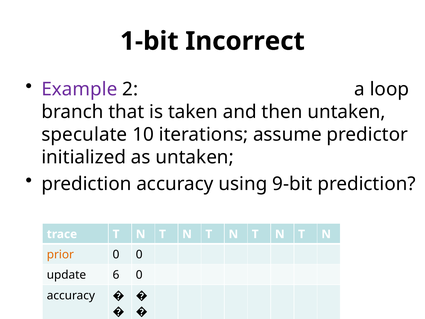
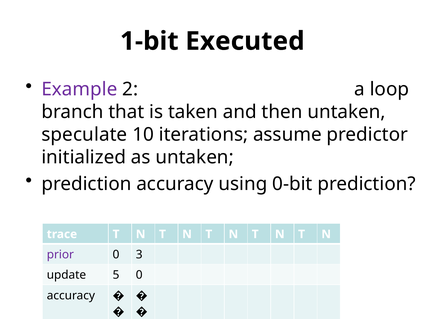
Incorrect: Incorrect -> Executed (245, 41)
9-bit: 9-bit -> 0-bit (292, 184)
prior colour: orange -> purple (60, 254)
0 0: 0 -> 3 (139, 254)
6: 6 -> 5 (116, 275)
